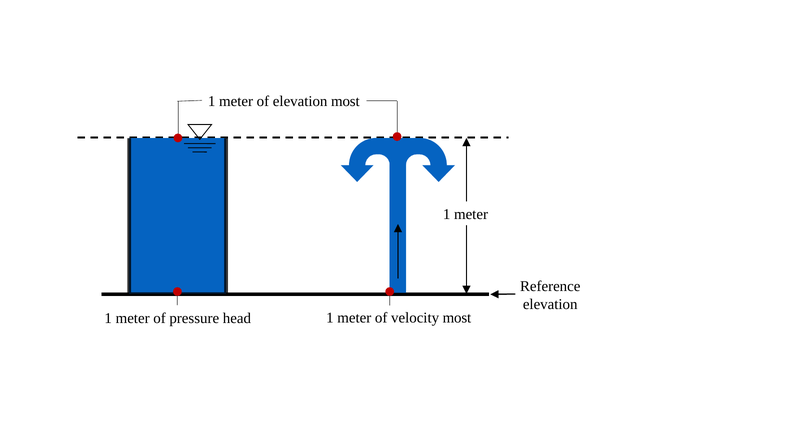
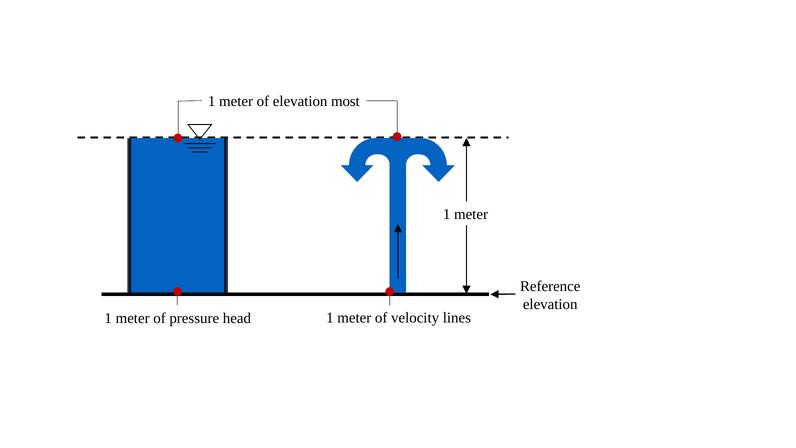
velocity most: most -> lines (457, 318)
